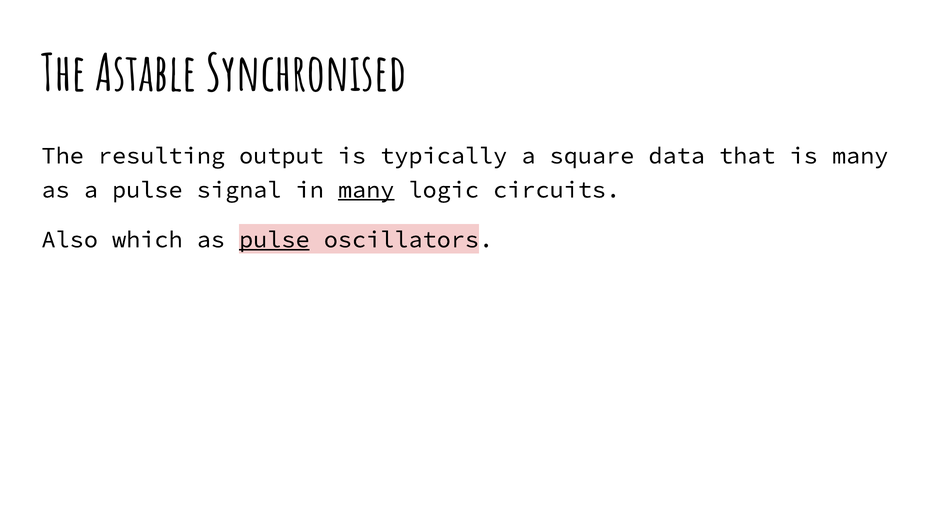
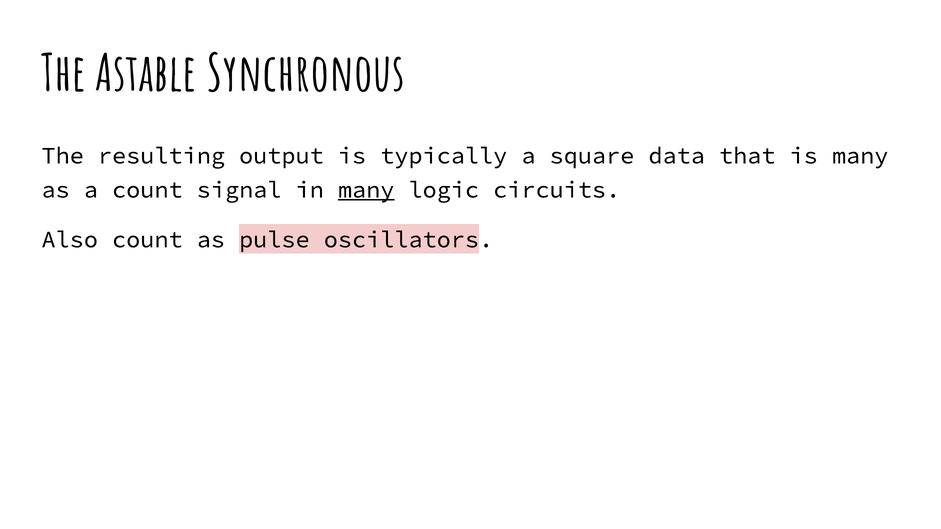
Synchronised: Synchronised -> Synchronous (306, 74)
a pulse: pulse -> count (147, 190)
Also which: which -> count (147, 240)
pulse underline: present -> none (274, 240)
